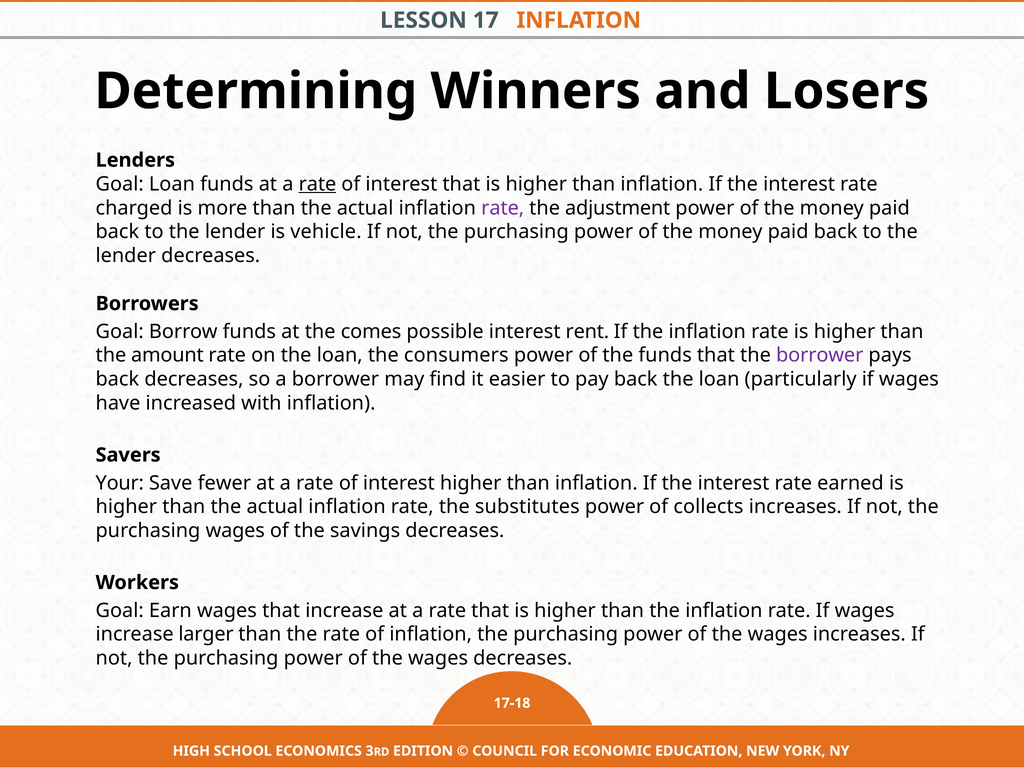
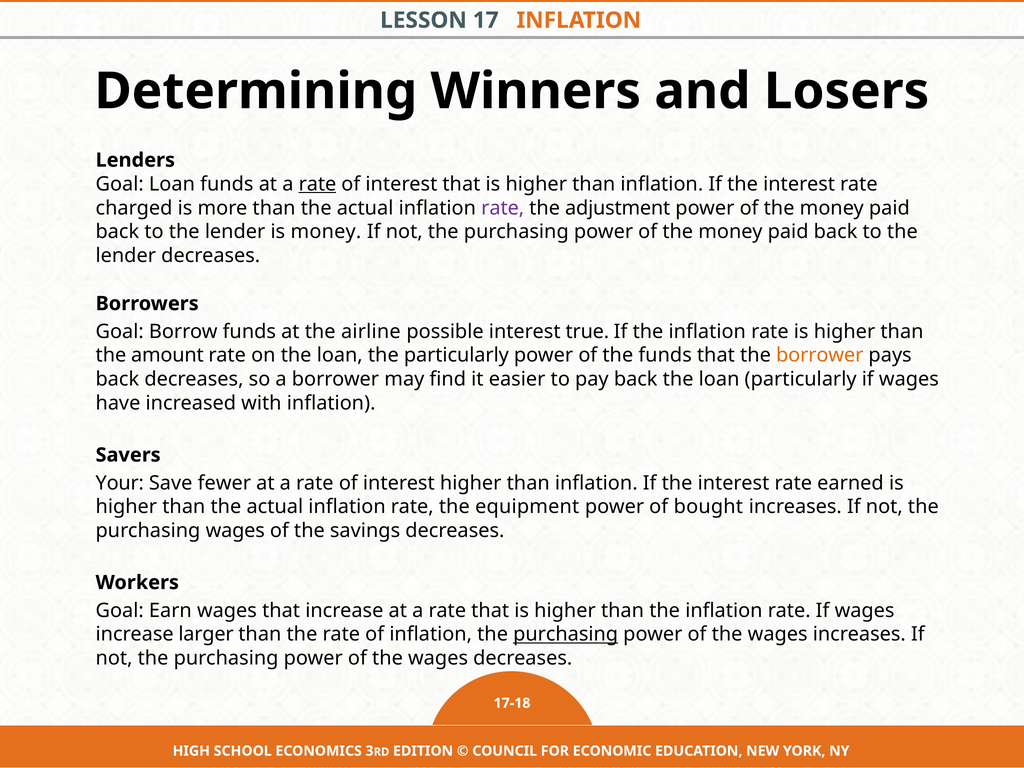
is vehicle: vehicle -> money (326, 232)
comes: comes -> airline (371, 332)
rent: rent -> true (587, 332)
the consumers: consumers -> particularly (456, 355)
borrower colour: purple -> orange (820, 355)
substitutes: substitutes -> equipment (527, 507)
collects: collects -> bought (708, 507)
purchasing underline: none -> present (566, 634)
